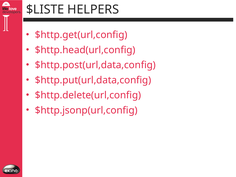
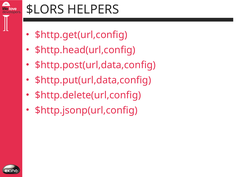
$LISTE: $LISTE -> $LORS (45, 10)
